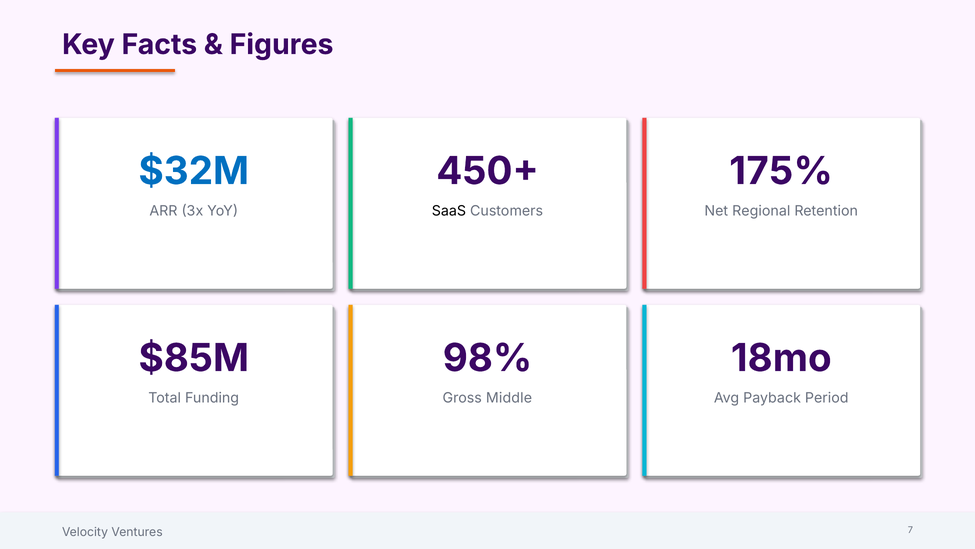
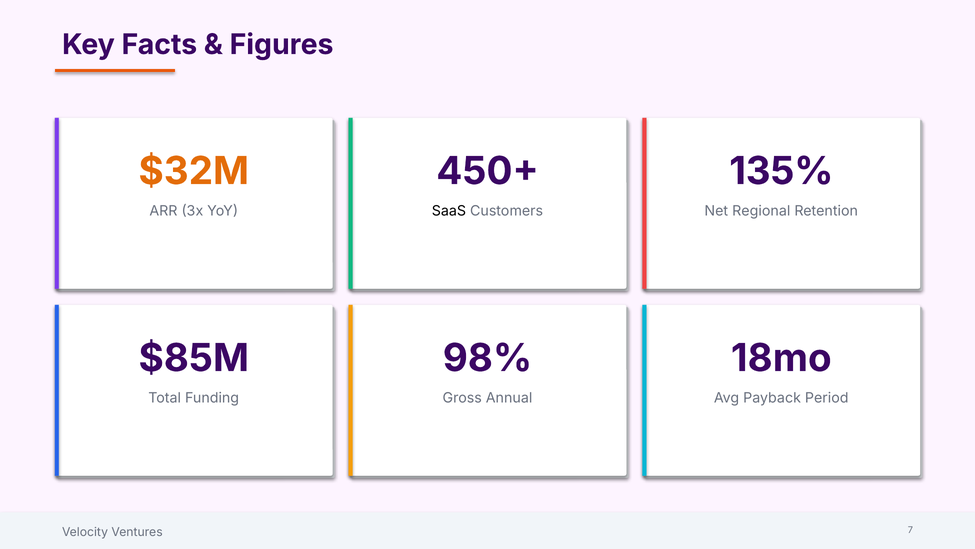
$32M colour: blue -> orange (194, 171)
175%: 175% -> 135% (781, 171)
Middle: Middle -> Annual (509, 398)
